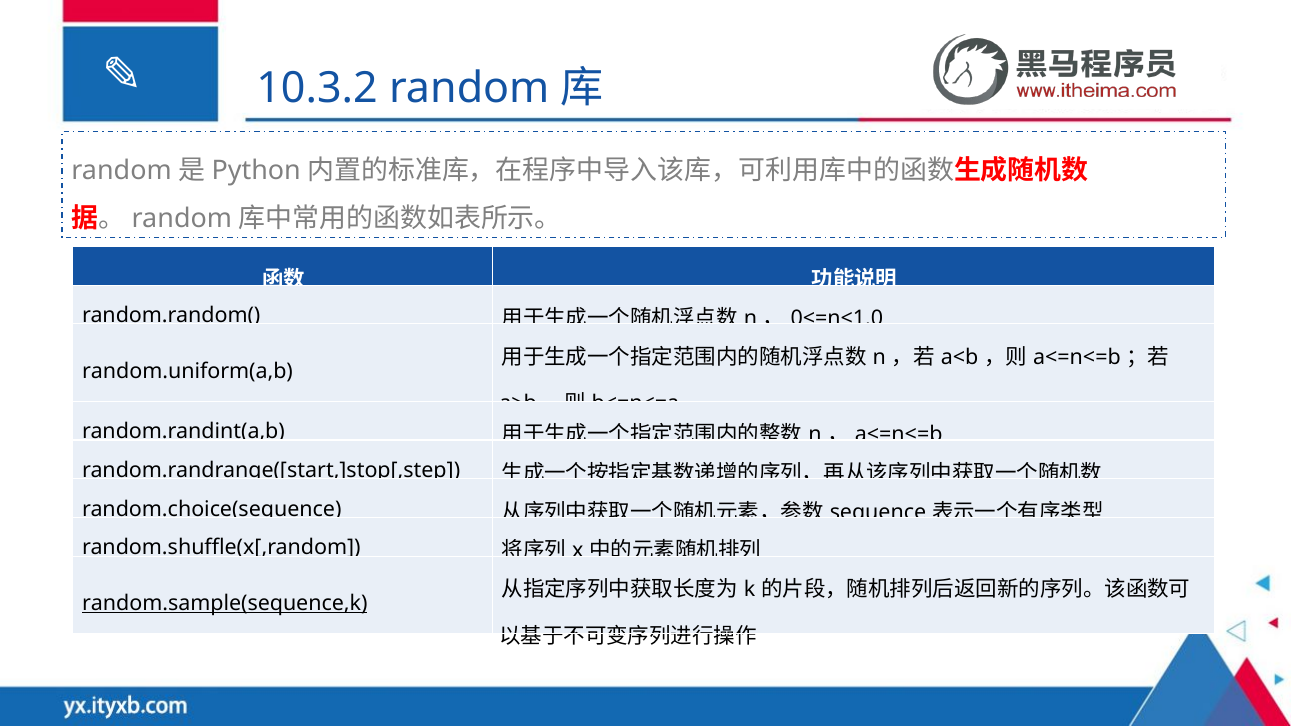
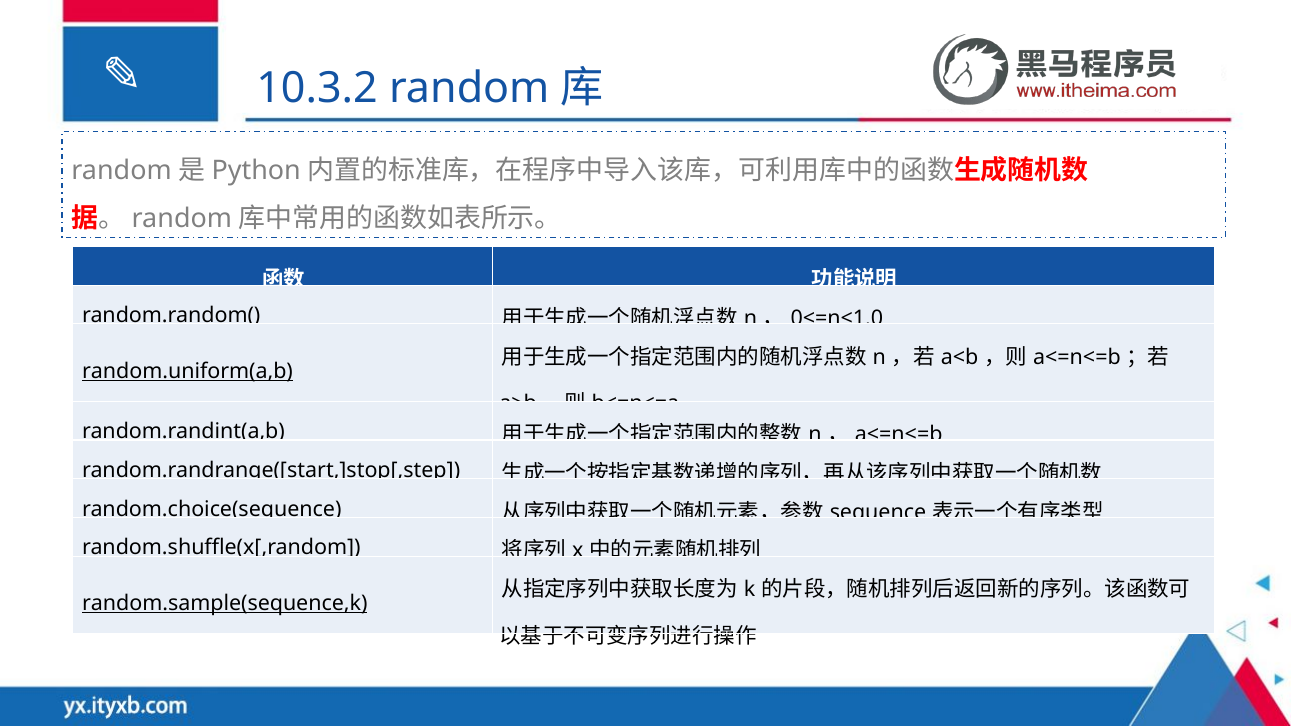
random.uniform(a,b underline: none -> present (188, 371)
